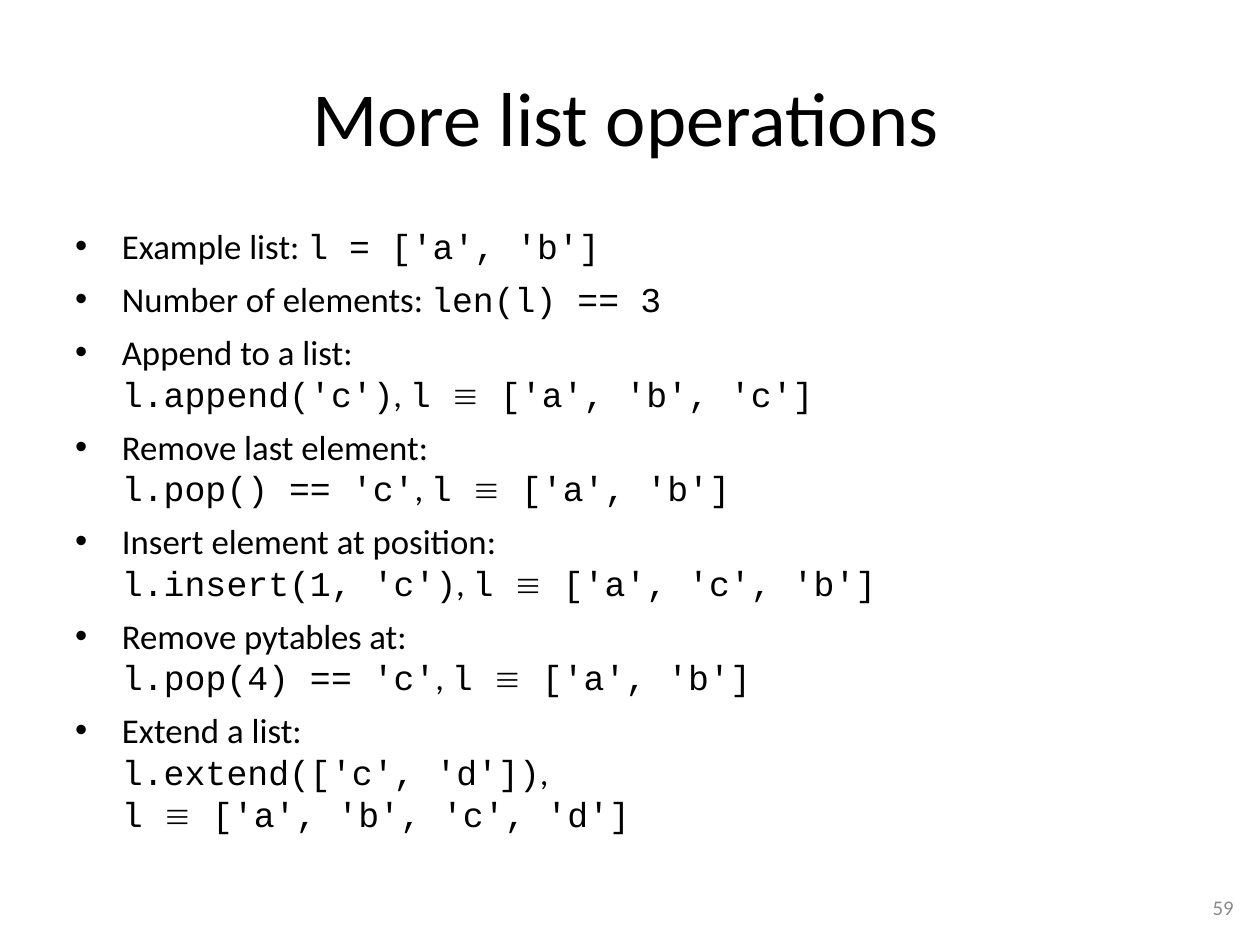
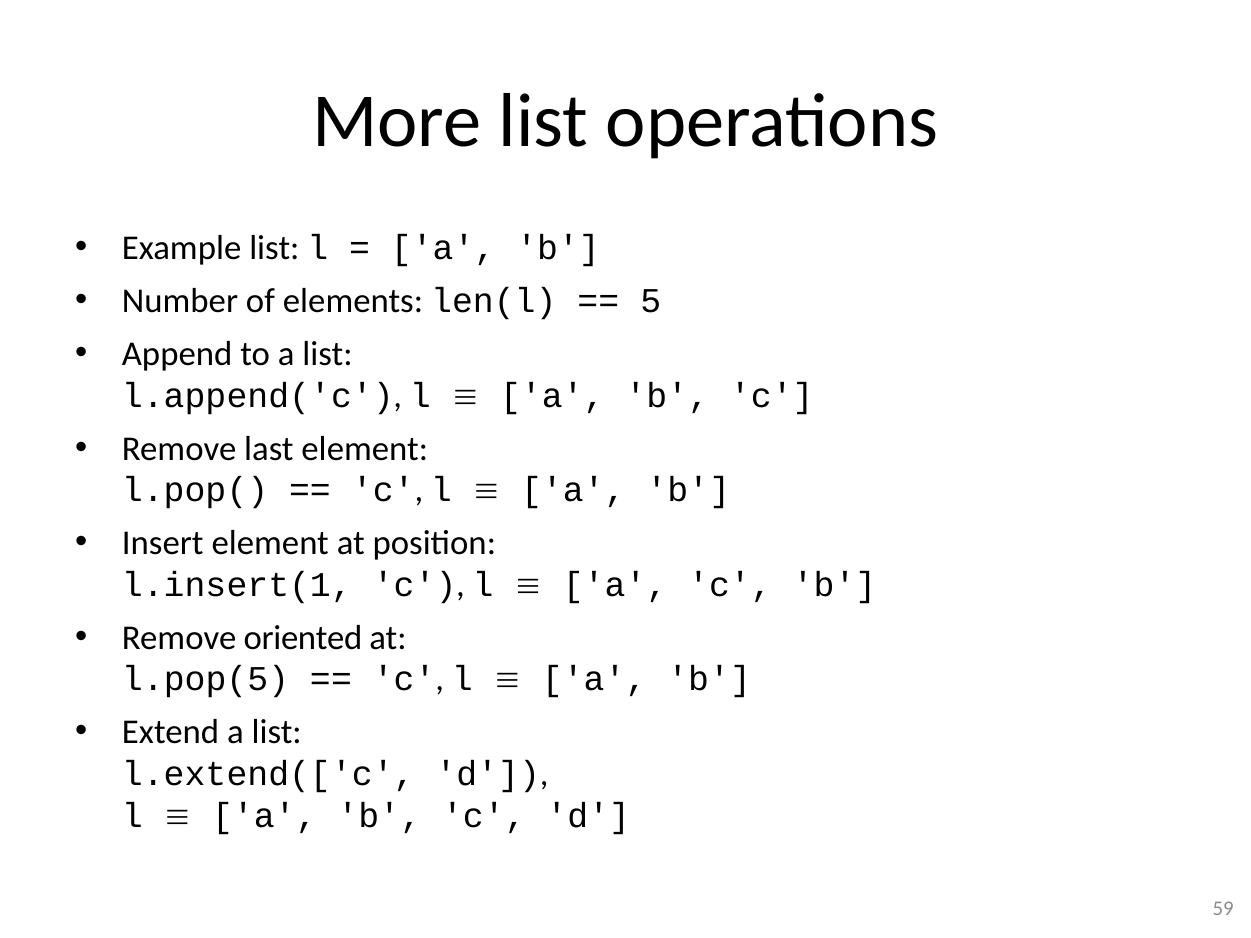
3: 3 -> 5 (651, 301)
pytables: pytables -> oriented (303, 638)
l.pop(4: l.pop(4 -> l.pop(5 (206, 680)
